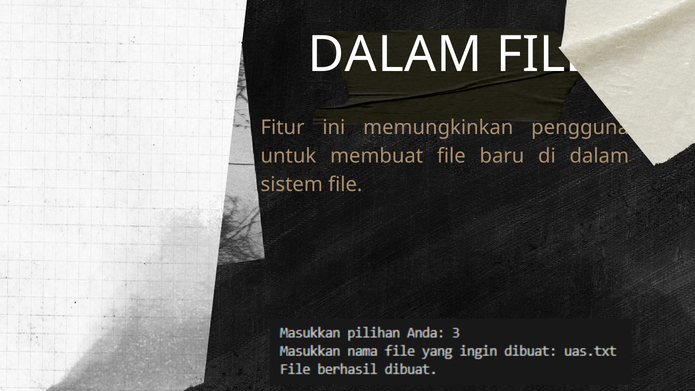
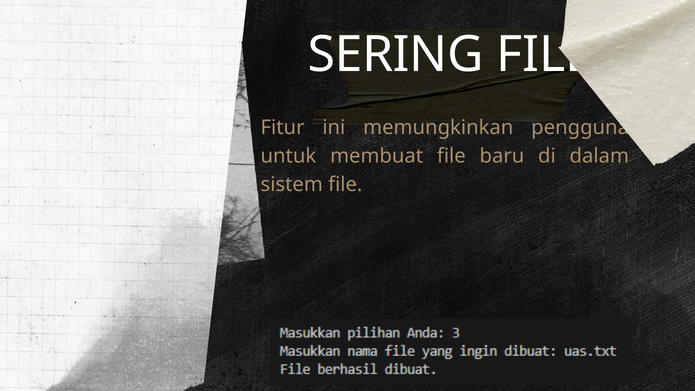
DALAM: DALAM -> SERING (396, 55)
